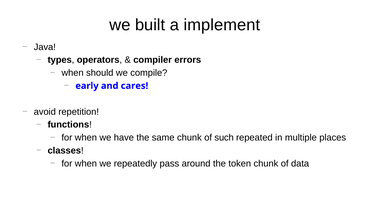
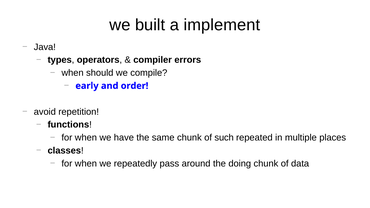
cares: cares -> order (135, 86)
token: token -> doing (240, 164)
